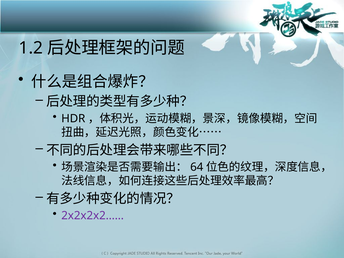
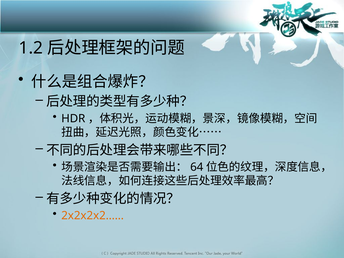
2x2x2x2…… colour: purple -> orange (93, 216)
